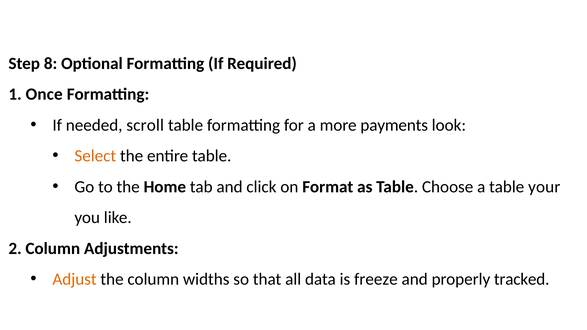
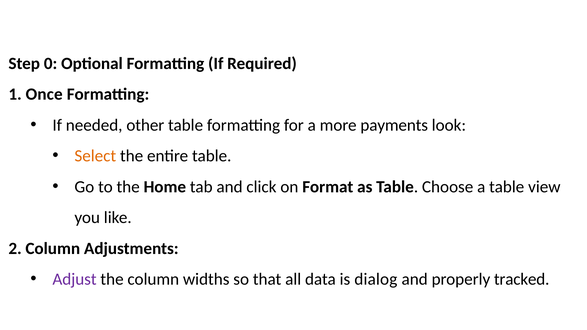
8: 8 -> 0 (51, 64)
scroll: scroll -> other (145, 125)
your: your -> view (544, 187)
Adjust colour: orange -> purple (75, 279)
freeze: freeze -> dialog (376, 279)
